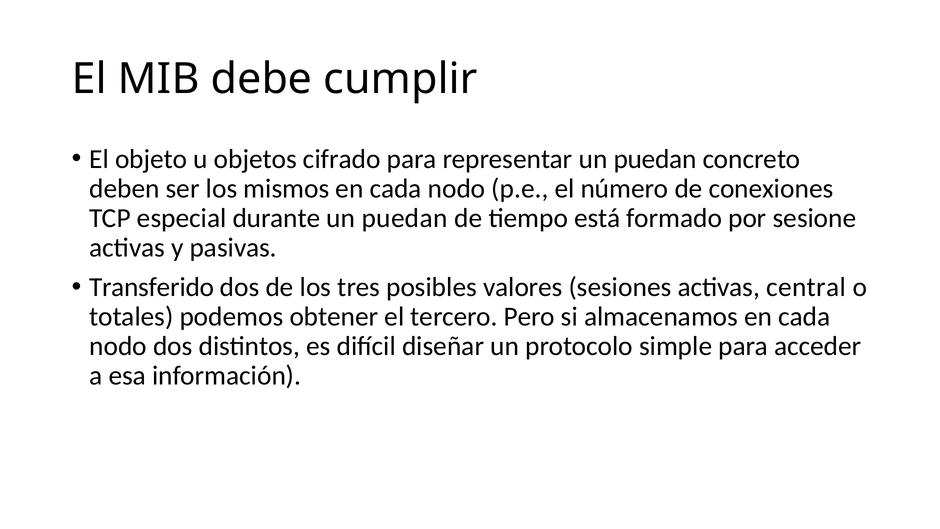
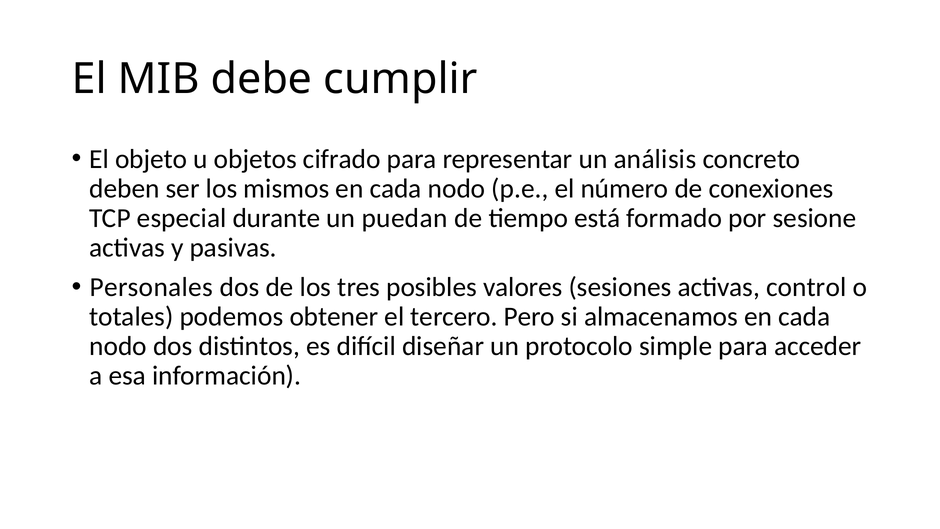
representar un puedan: puedan -> análisis (655, 159)
Transferido: Transferido -> Personales (151, 287)
central: central -> control (806, 287)
